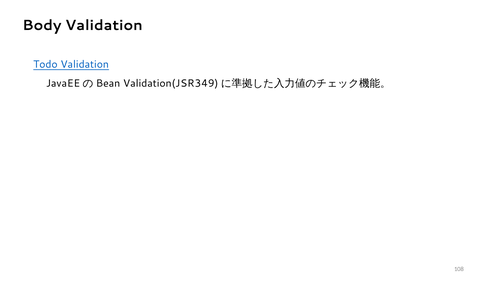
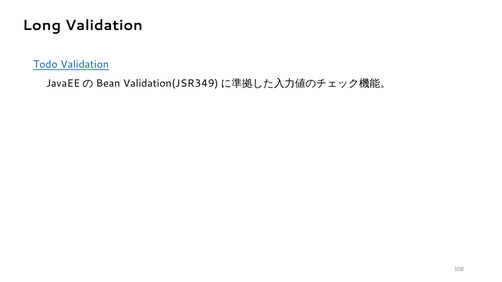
Body: Body -> Long (42, 25)
